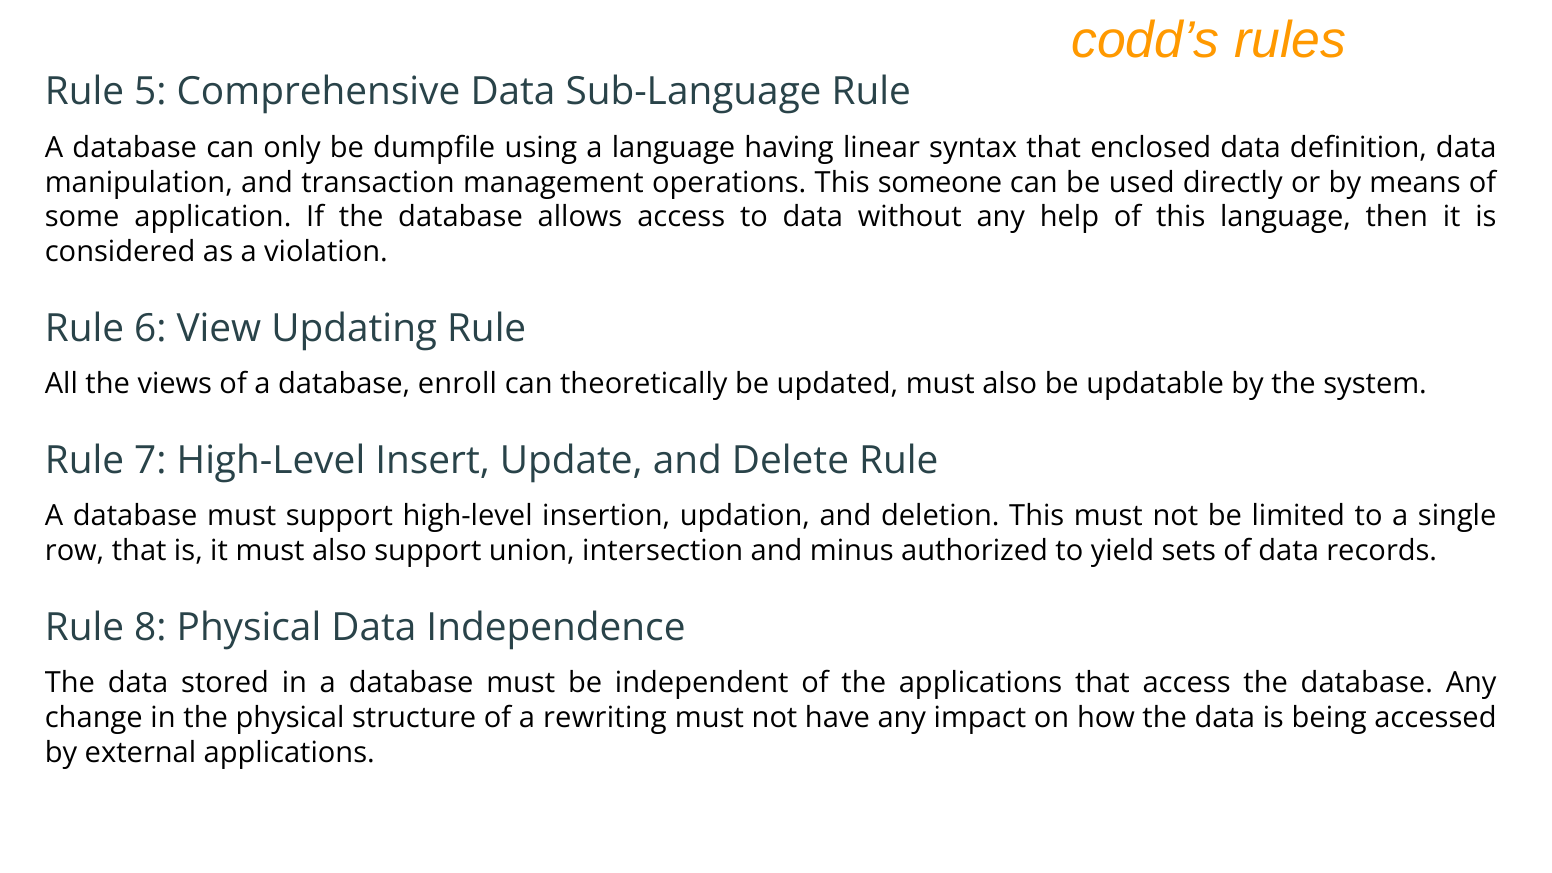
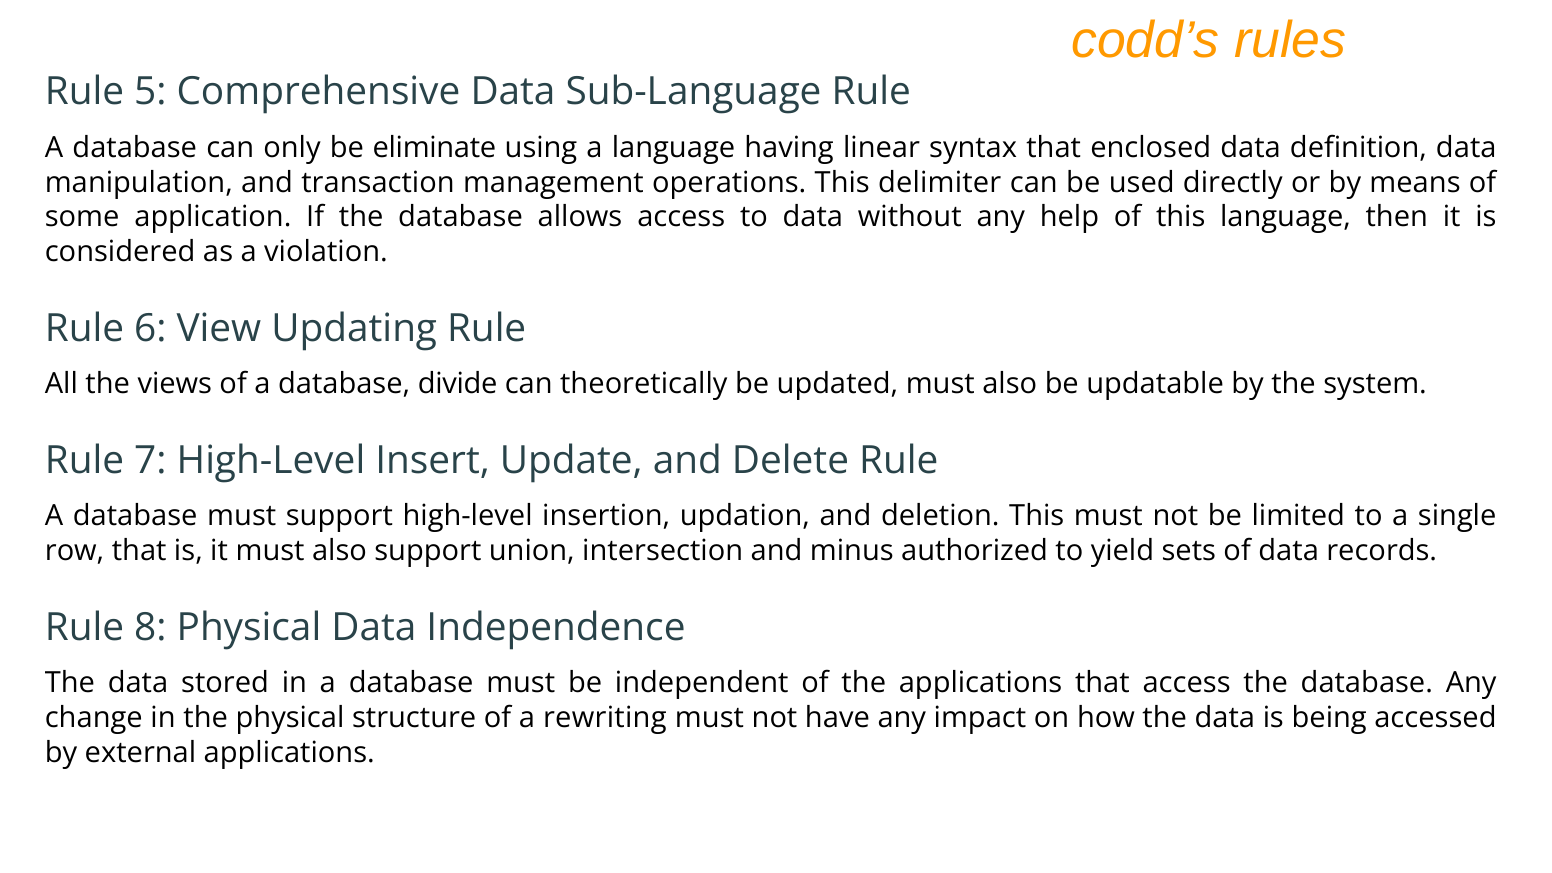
dumpfile: dumpfile -> eliminate (434, 148)
someone: someone -> delimiter (940, 182)
enroll: enroll -> divide (458, 384)
